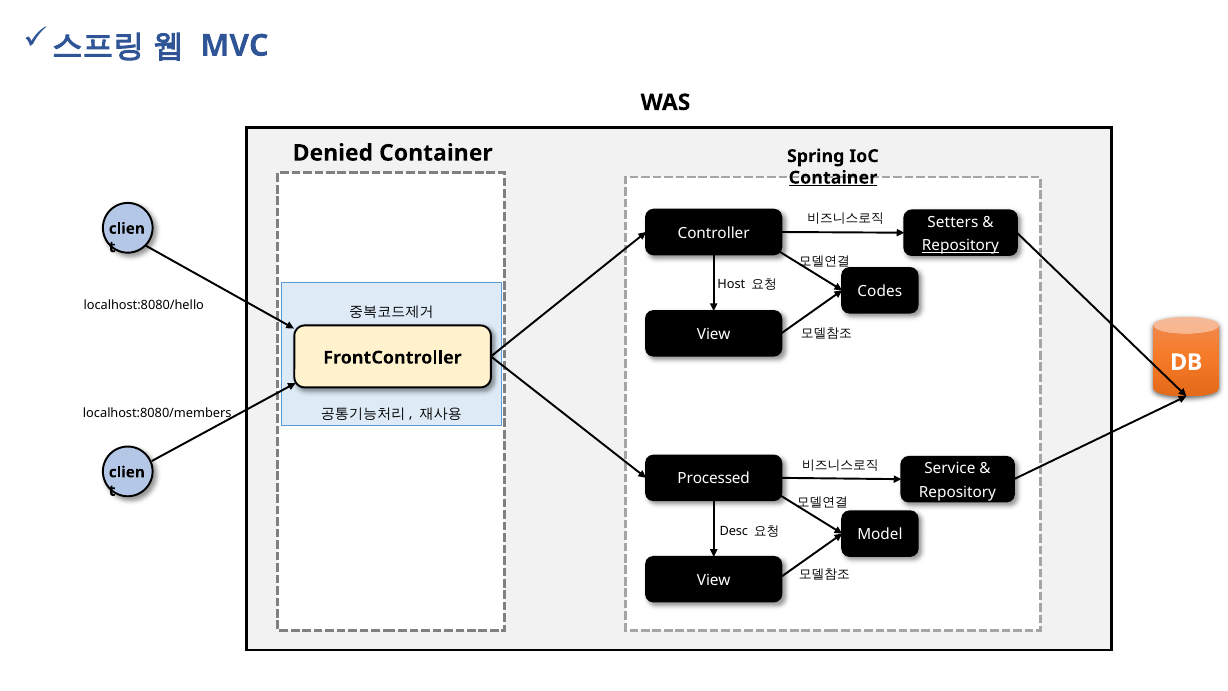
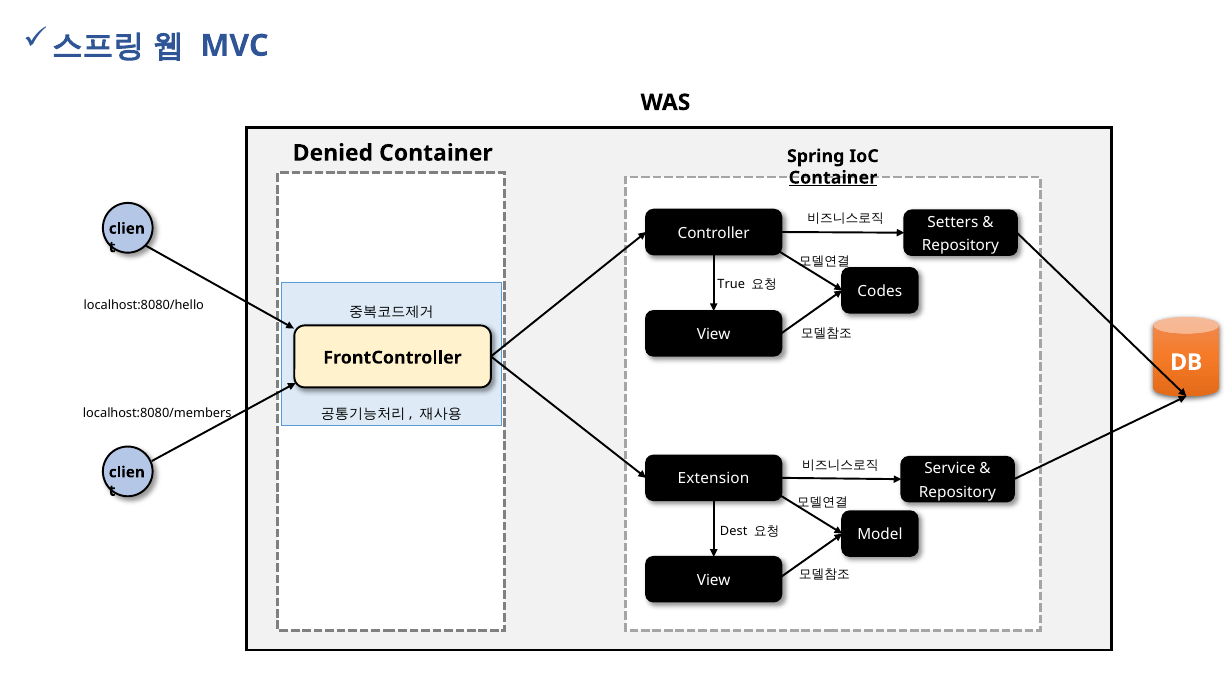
Repository underline: present -> none (961, 245)
Host: Host -> True (731, 284)
Processed: Processed -> Extension (714, 479)
Desc: Desc -> Dest (734, 531)
